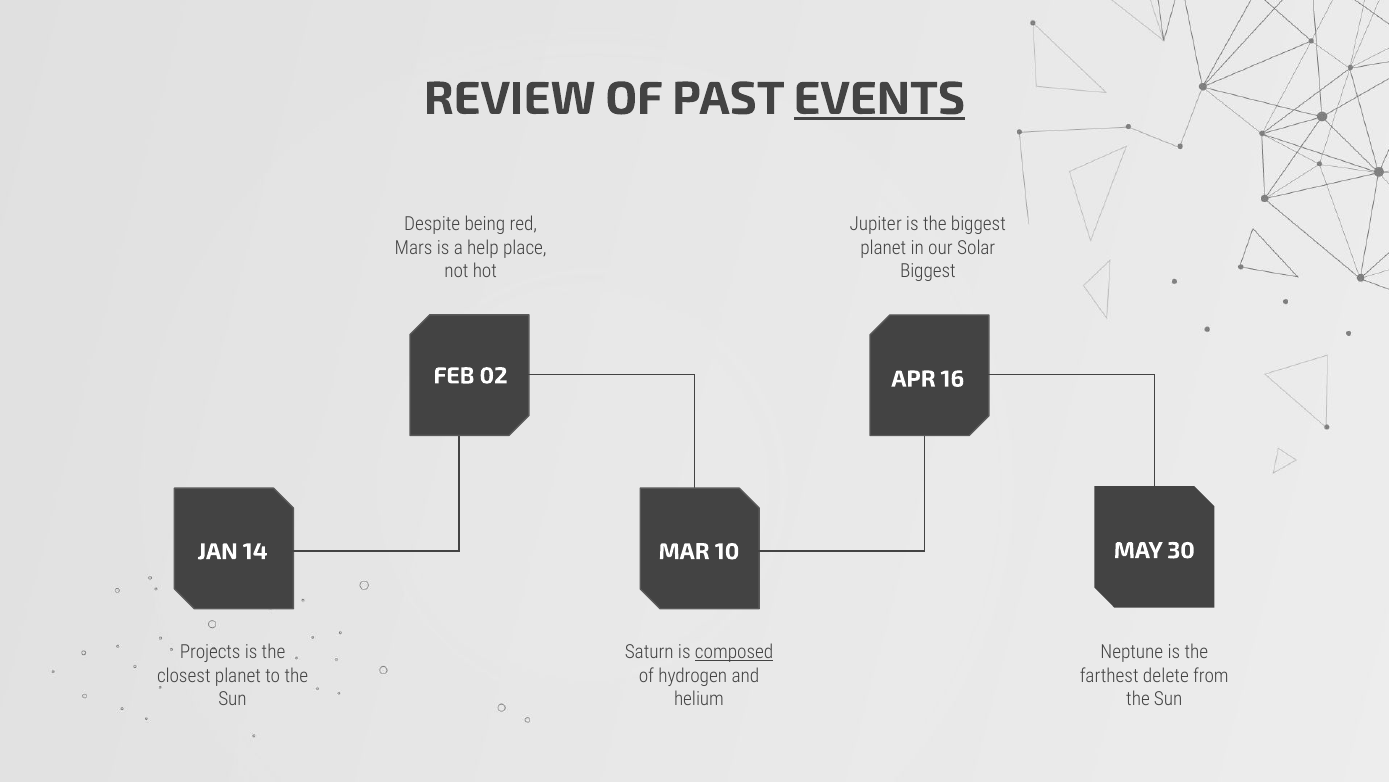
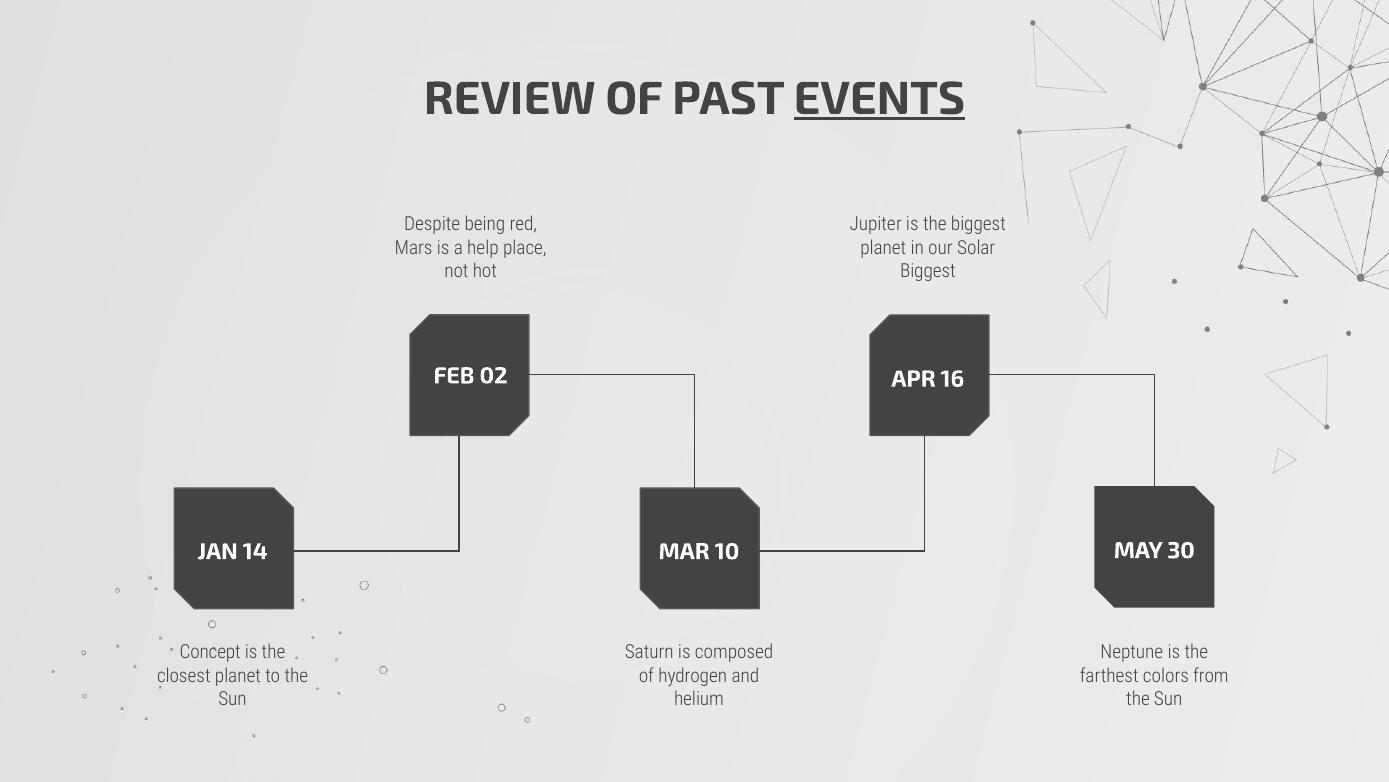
Projects: Projects -> Concept (210, 652)
composed underline: present -> none (734, 652)
delete: delete -> colors (1166, 675)
